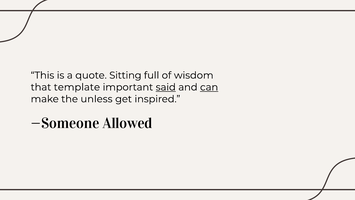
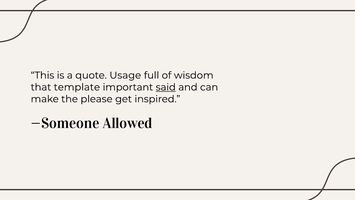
Sitting: Sitting -> Usage (125, 75)
can underline: present -> none (209, 87)
unless: unless -> please (97, 99)
